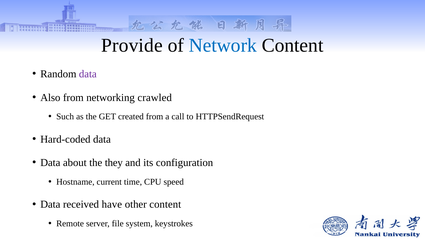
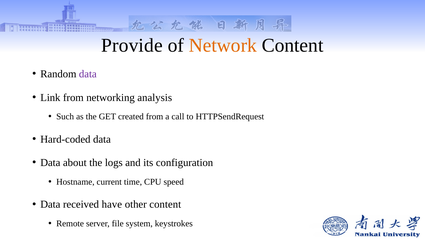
Network colour: blue -> orange (223, 46)
Also: Also -> Link (50, 98)
crawled: crawled -> analysis (155, 98)
they: they -> logs (114, 163)
